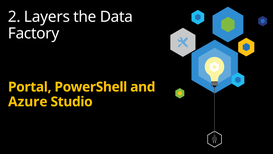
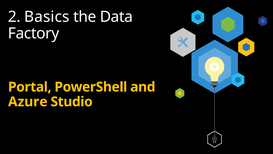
Layers: Layers -> Basics (47, 17)
